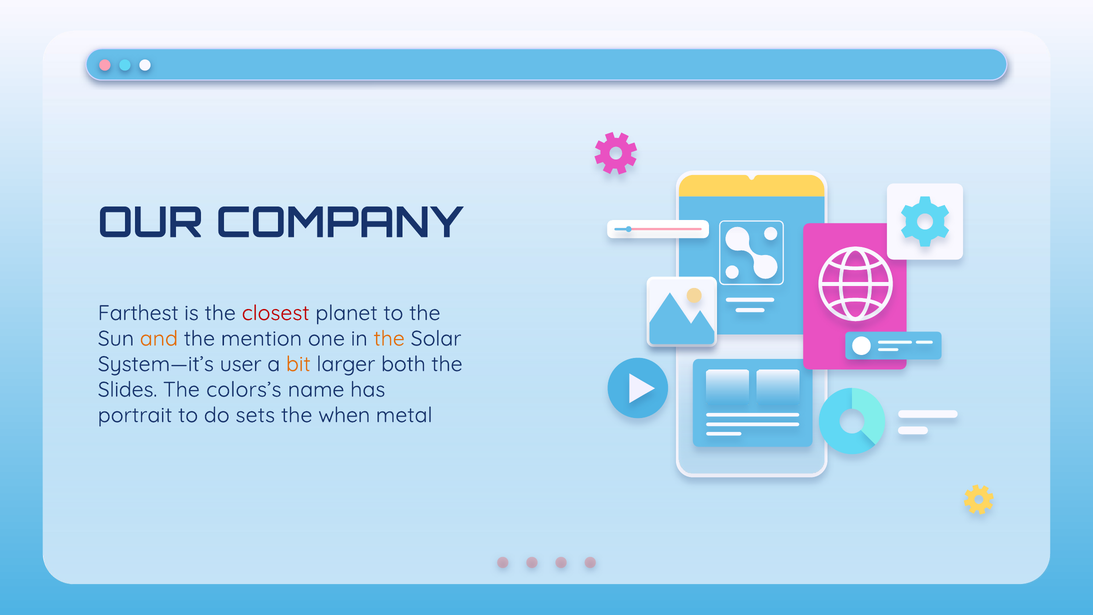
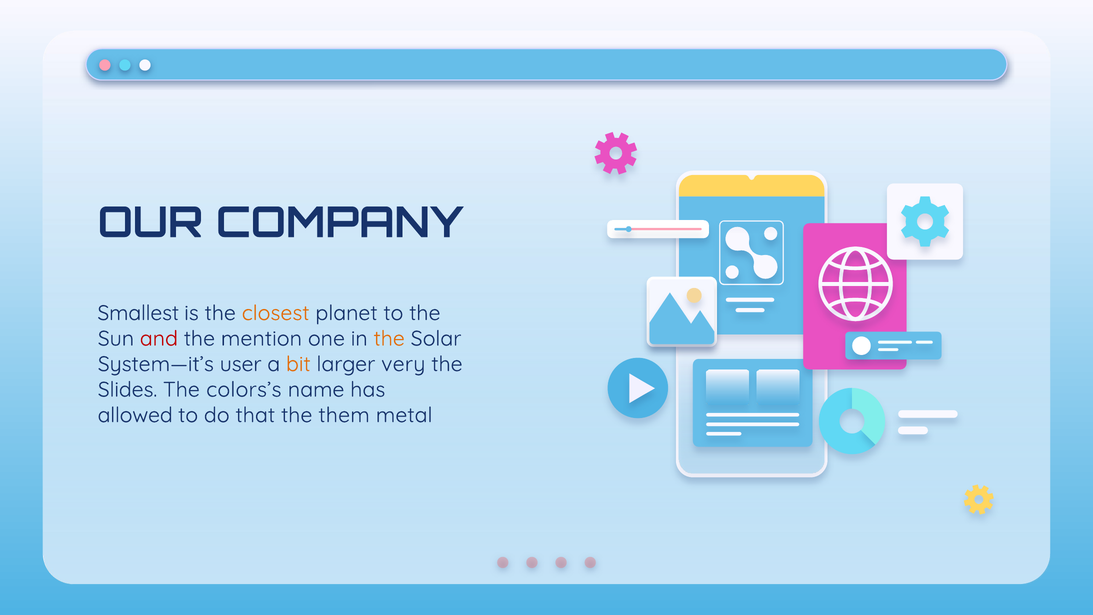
Farthest: Farthest -> Smallest (138, 313)
closest colour: red -> orange (276, 313)
and colour: orange -> red (159, 339)
both: both -> very (403, 364)
portrait: portrait -> allowed (135, 415)
sets: sets -> that (255, 415)
when: when -> them (344, 415)
